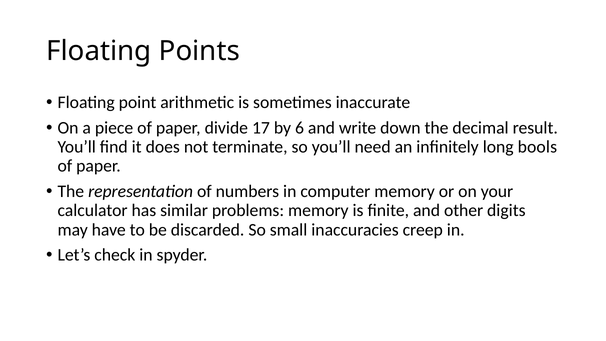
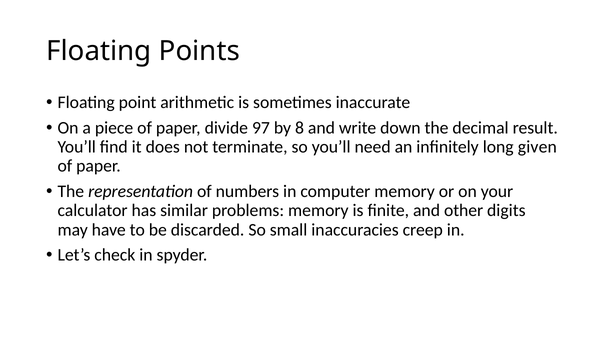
17: 17 -> 97 (261, 128)
6: 6 -> 8 (299, 128)
bools: bools -> given (537, 147)
